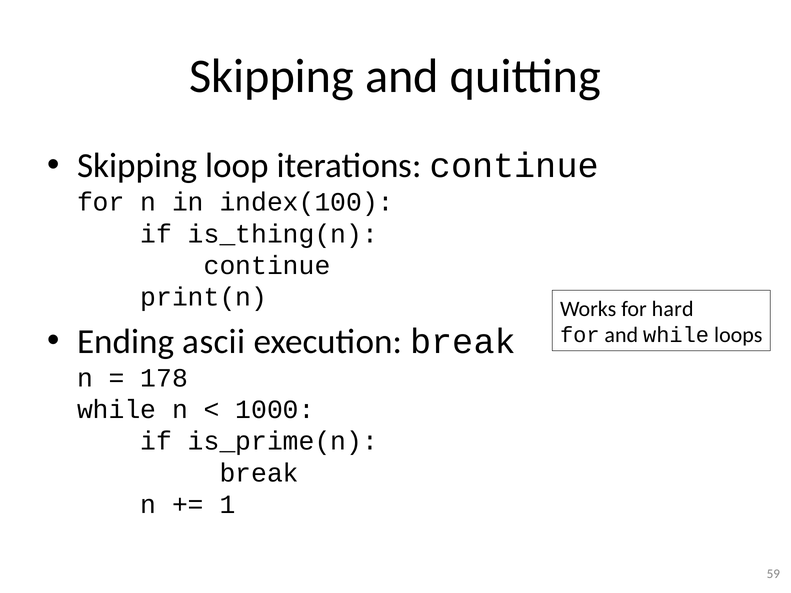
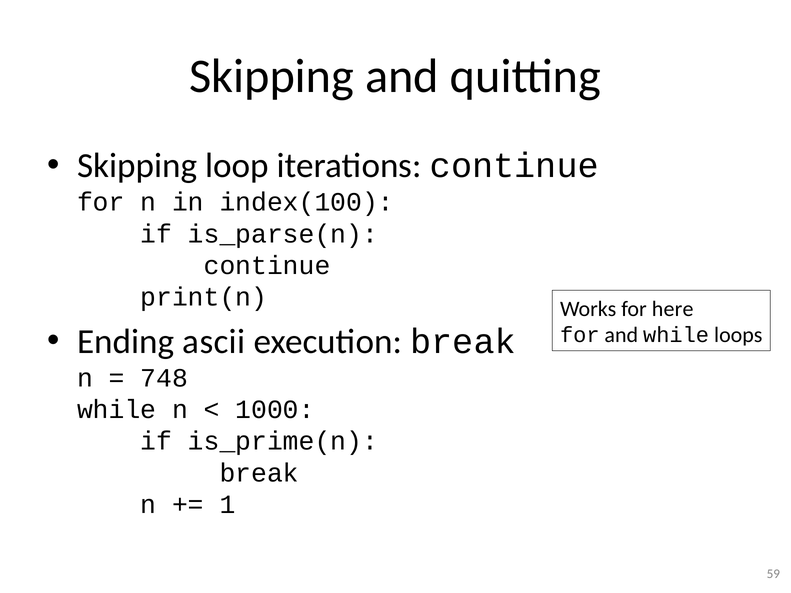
is_thing(n: is_thing(n -> is_parse(n (283, 234)
hard: hard -> here (673, 309)
178: 178 -> 748 (164, 378)
